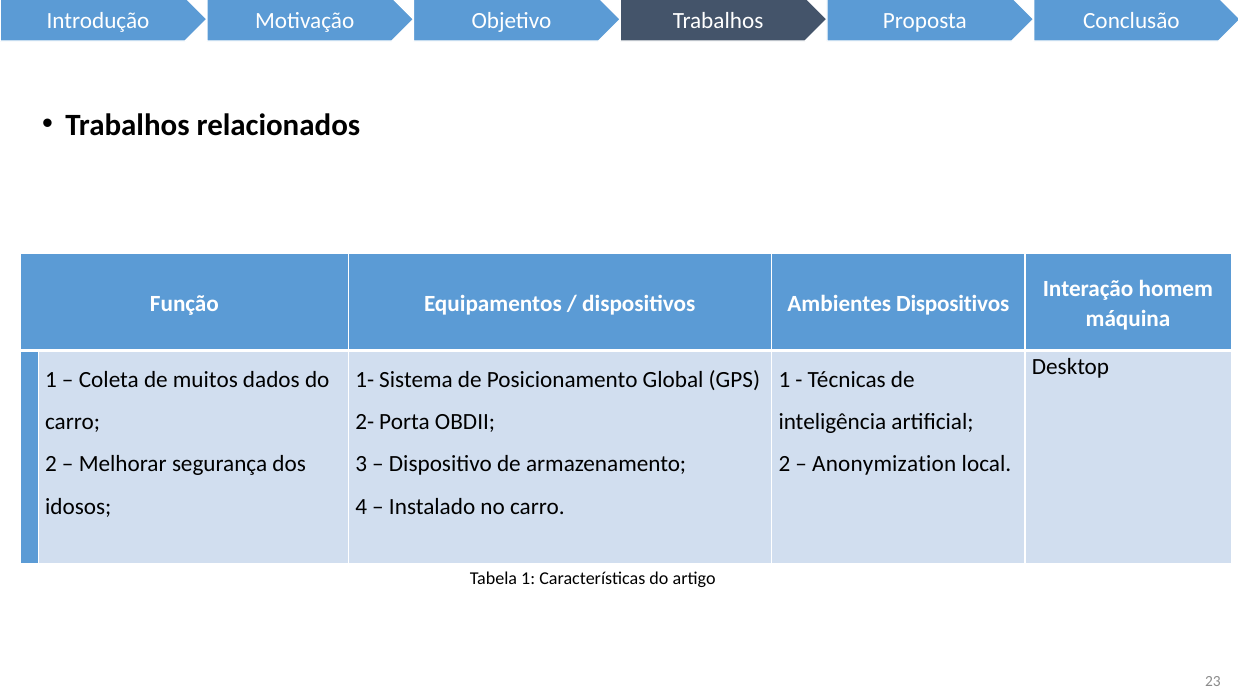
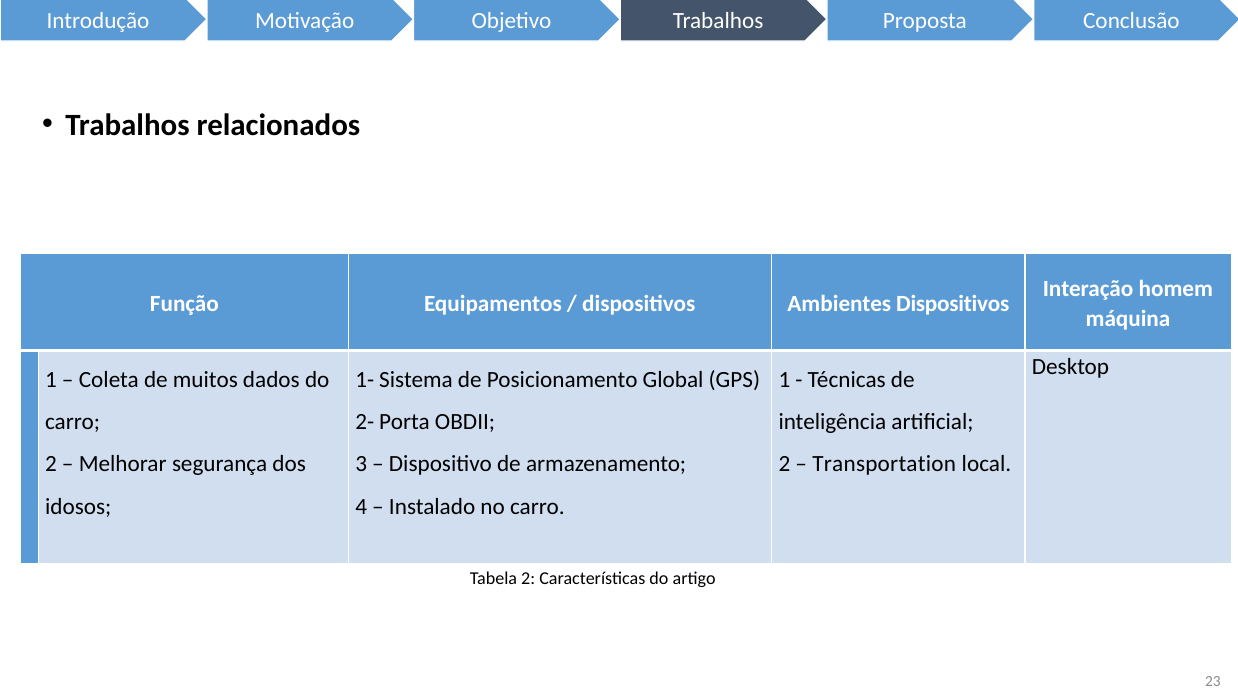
Anonymization: Anonymization -> Transportation (884, 465)
Tabela 1: 1 -> 2 (528, 579)
